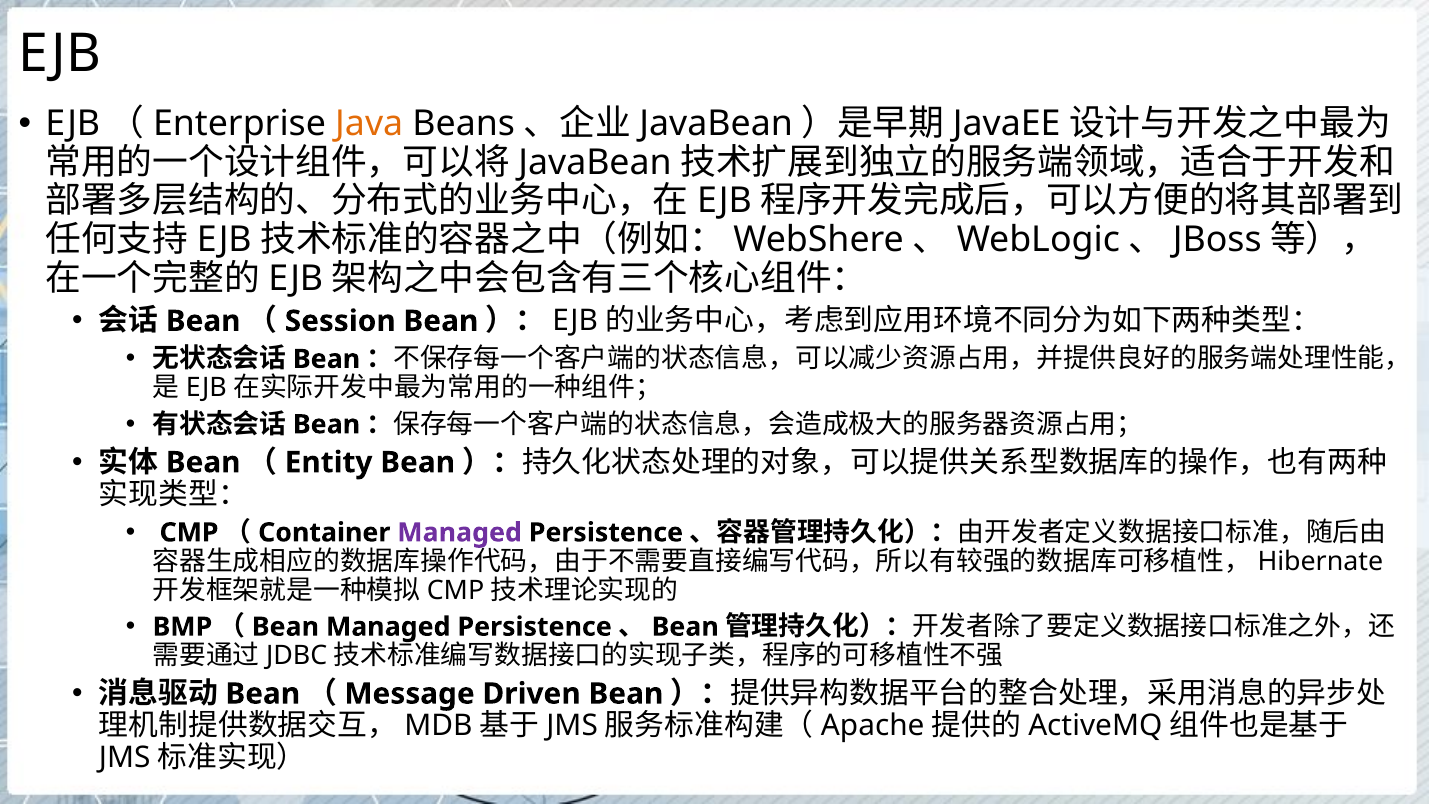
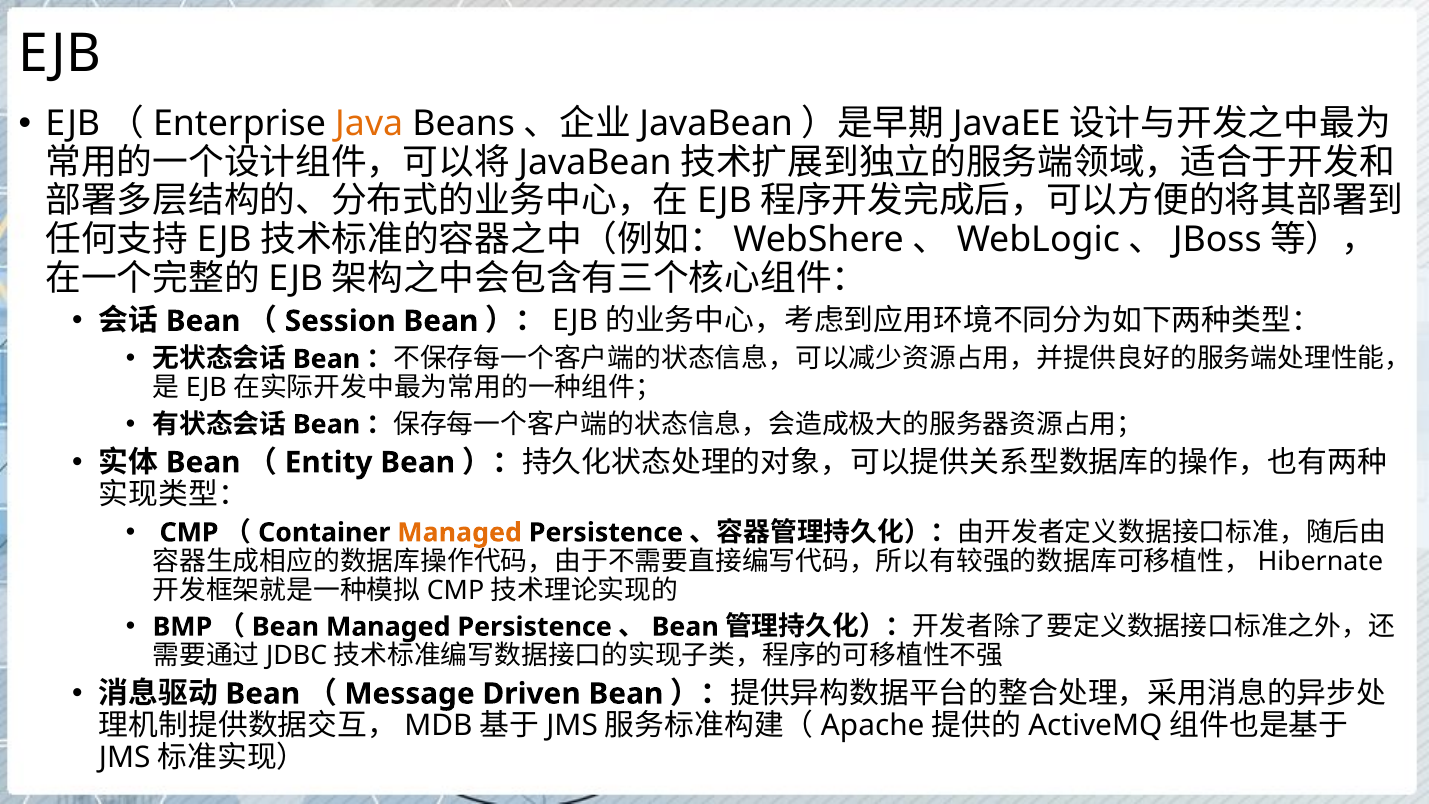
Managed colour: purple -> orange (460, 532)
